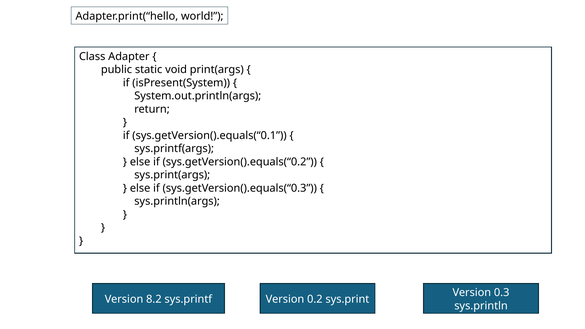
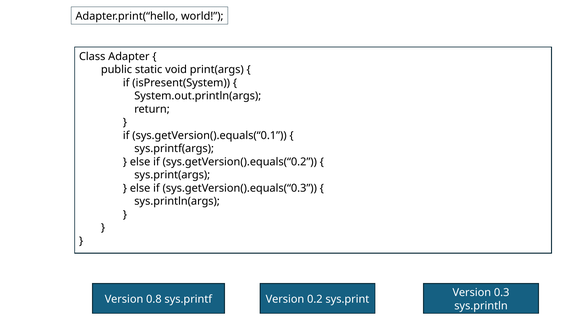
8.2: 8.2 -> 0.8 (154, 299)
